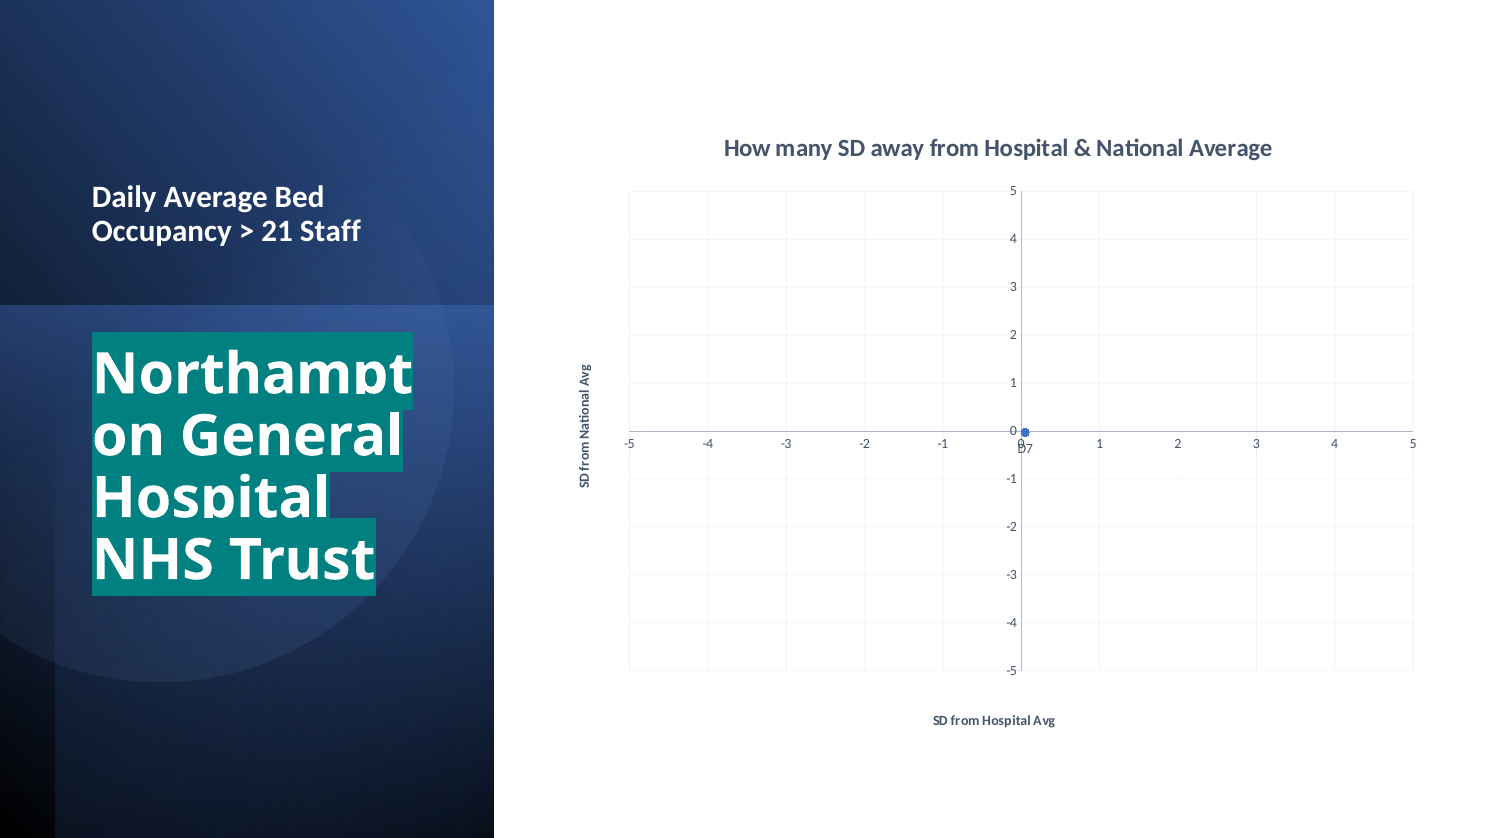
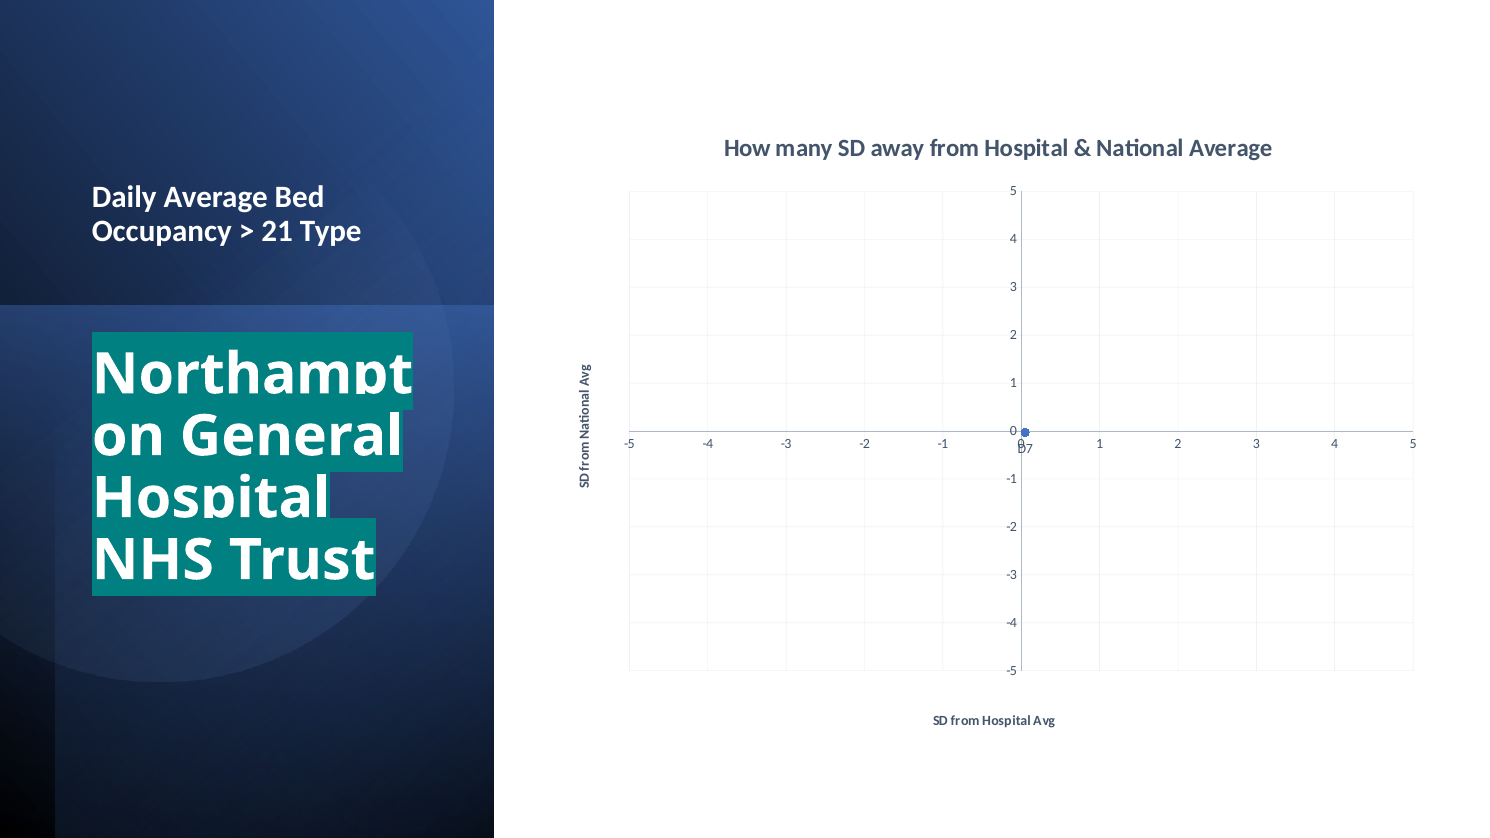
Staff: Staff -> Type (331, 231)
